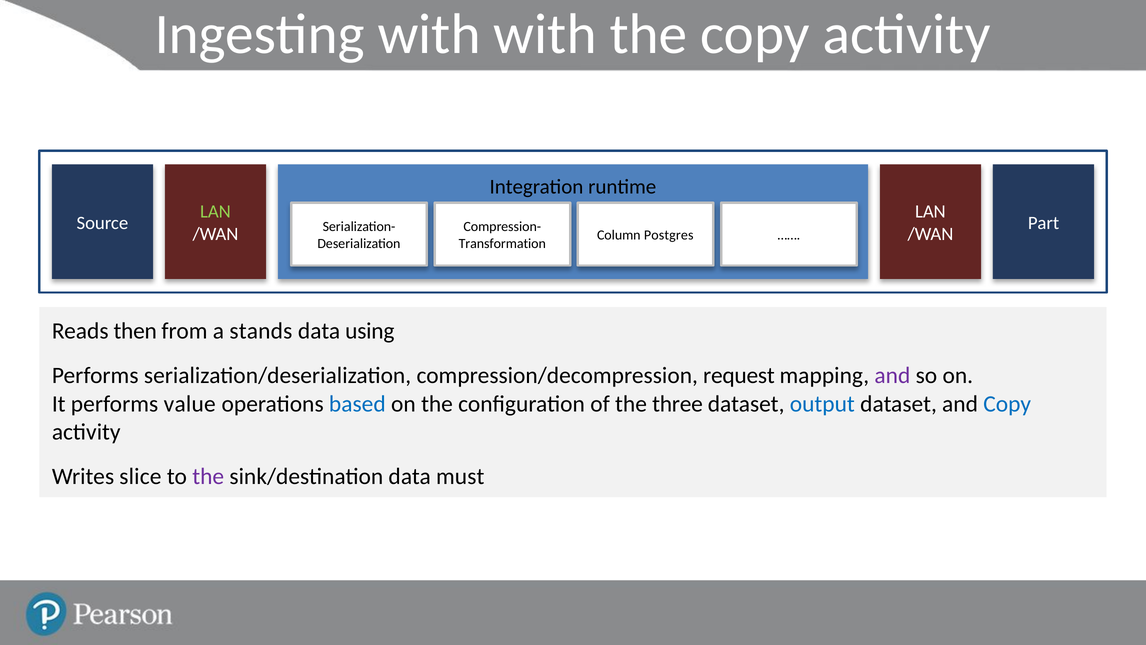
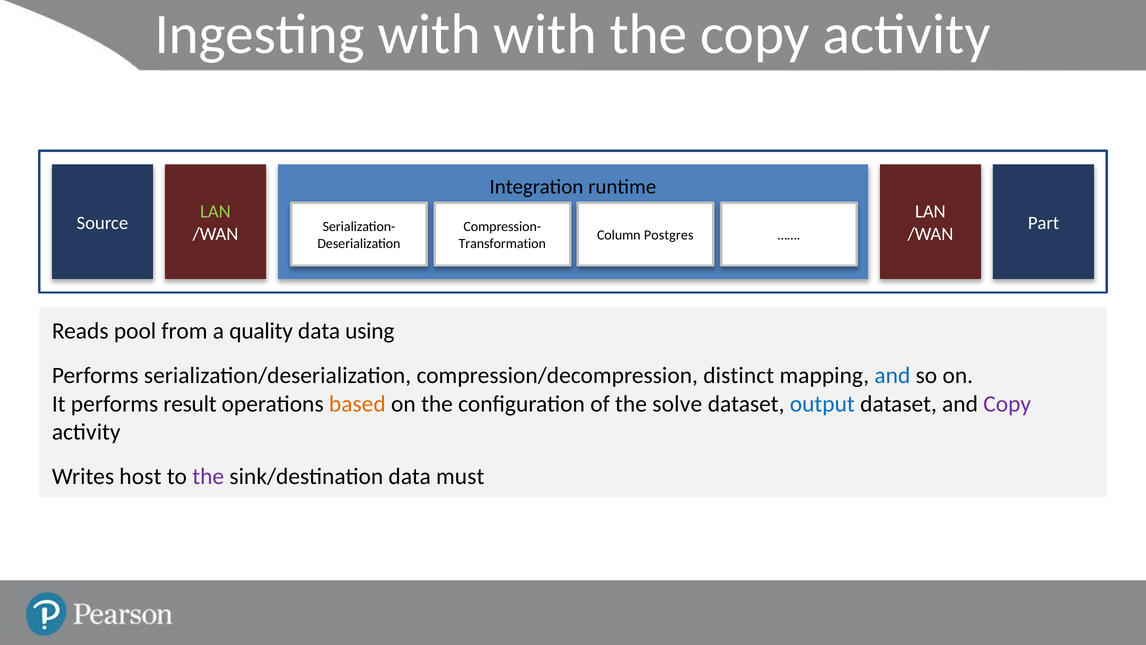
then: then -> pool (135, 331)
stands: stands -> quality (261, 331)
request: request -> distinct (739, 375)
and colour: purple -> blue (892, 375)
value: value -> result (190, 404)
based colour: blue -> orange (357, 404)
three: three -> solve (677, 404)
Copy colour: blue -> purple (1007, 404)
slice: slice -> host (140, 476)
